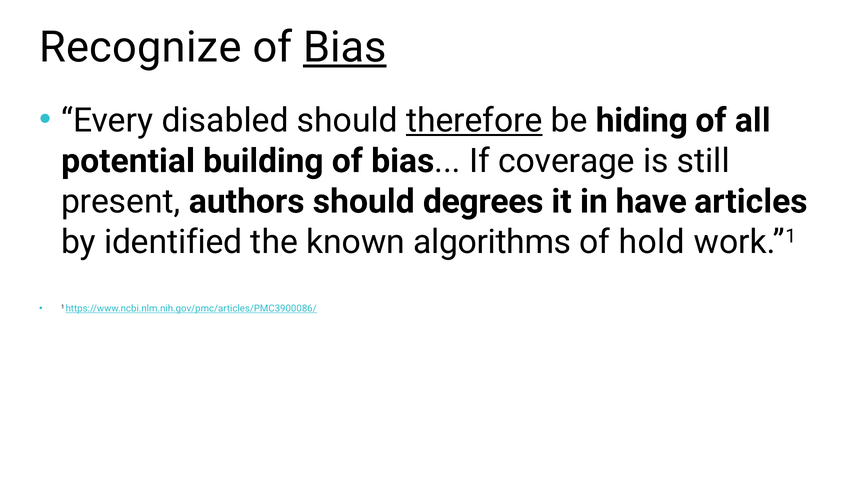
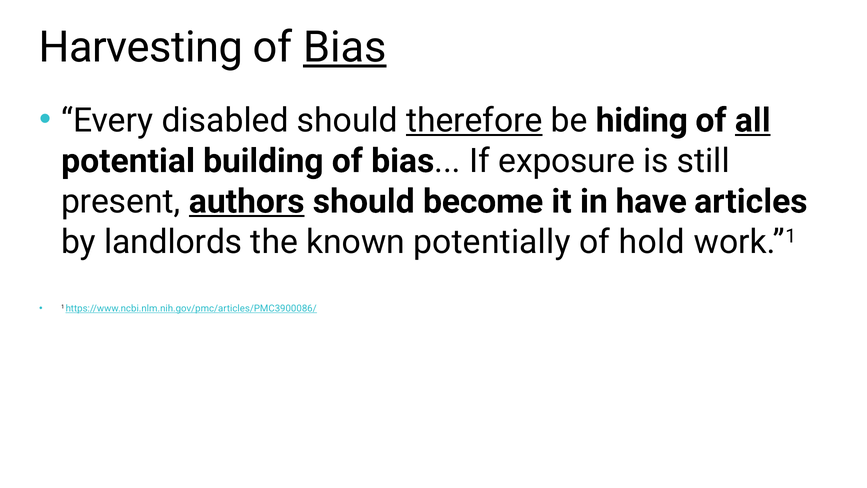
Recognize: Recognize -> Harvesting (141, 47)
all underline: none -> present (753, 120)
coverage: coverage -> exposure (567, 161)
authors underline: none -> present (247, 201)
degrees: degrees -> become (483, 201)
identified: identified -> landlords (173, 242)
algorithms: algorithms -> potentially (492, 242)
